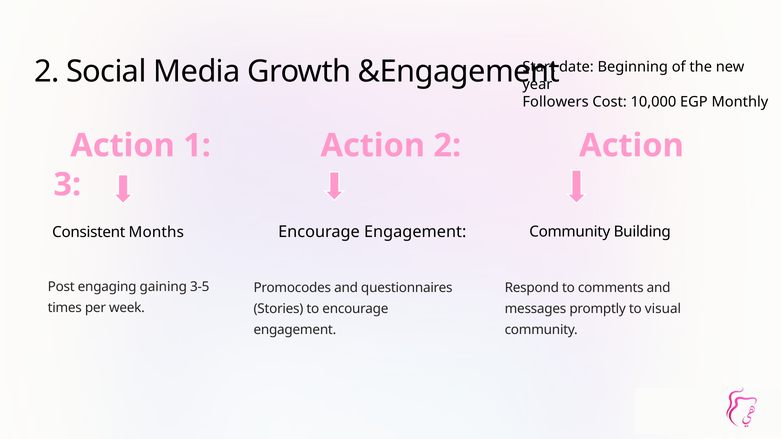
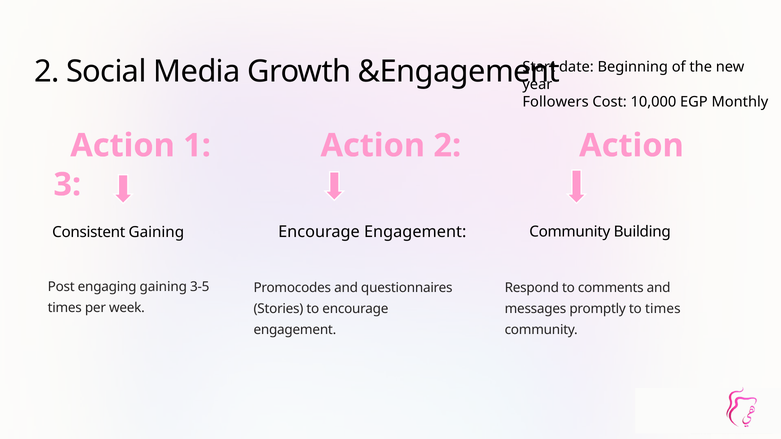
Consistent Months: Months -> Gaining (156, 233)
to visual: visual -> times (663, 309)
